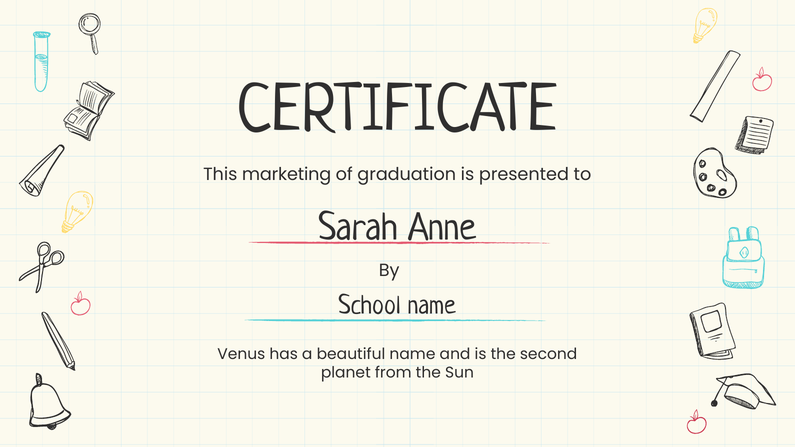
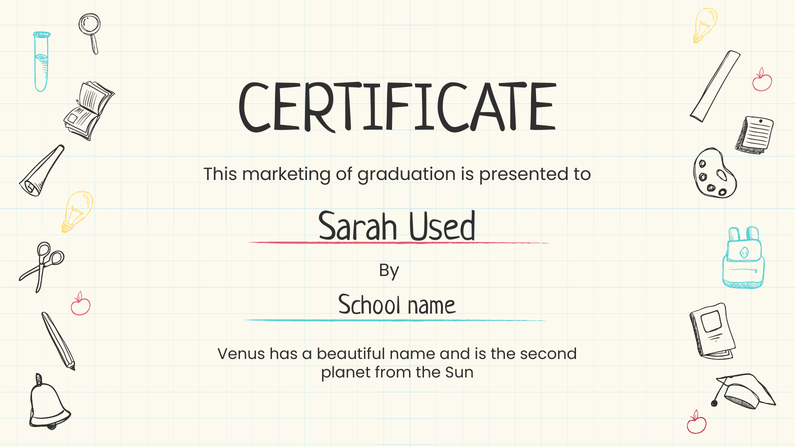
Anne: Anne -> Used (442, 227)
